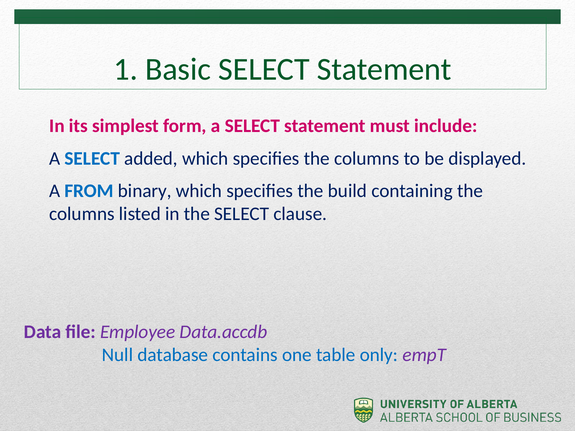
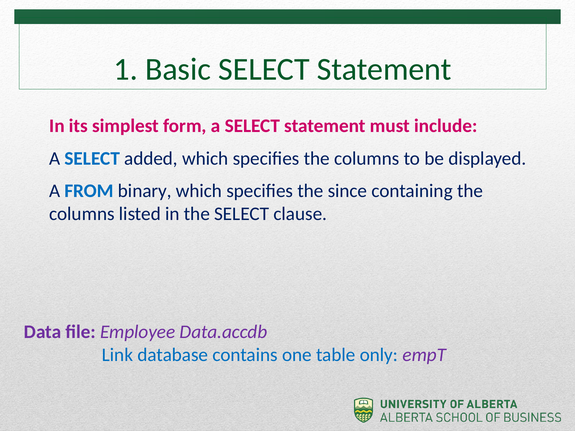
build: build -> since (347, 191)
Null: Null -> Link (117, 355)
